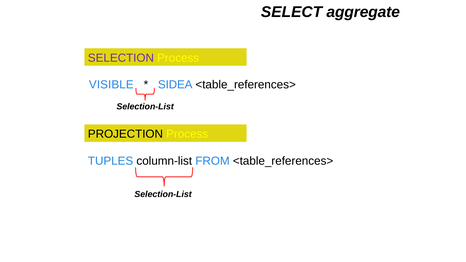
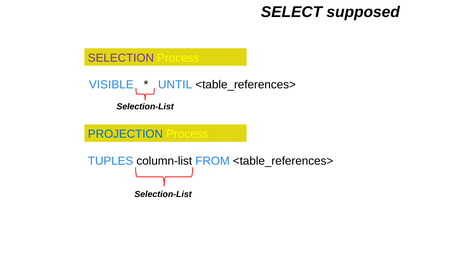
aggregate: aggregate -> supposed (363, 12)
SIDEA: SIDEA -> UNTIL (175, 85)
PROJECTION colour: black -> blue (125, 134)
